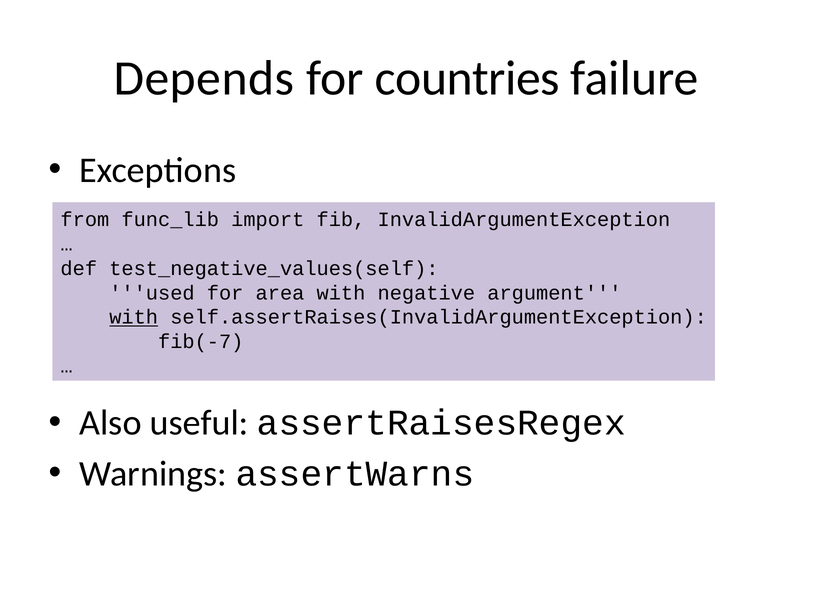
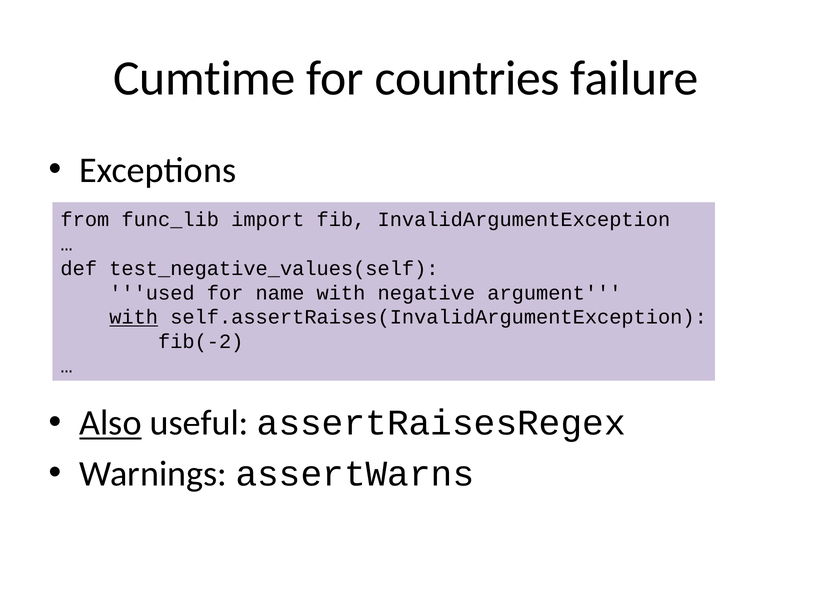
Depends: Depends -> Cumtime (204, 79)
area: area -> name (280, 293)
fib(-7: fib(-7 -> fib(-2 (201, 342)
Also underline: none -> present (110, 424)
